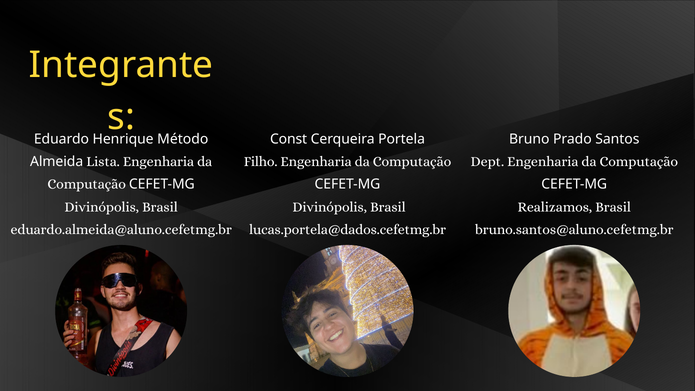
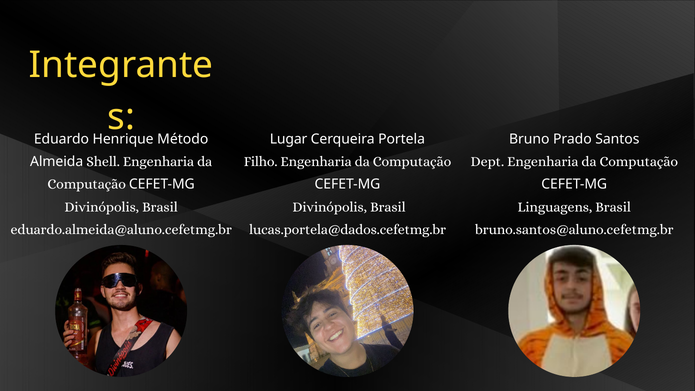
Const: Const -> Lugar (289, 139)
Lista: Lista -> Shell (103, 162)
Realizamos: Realizamos -> Linguagens (555, 207)
